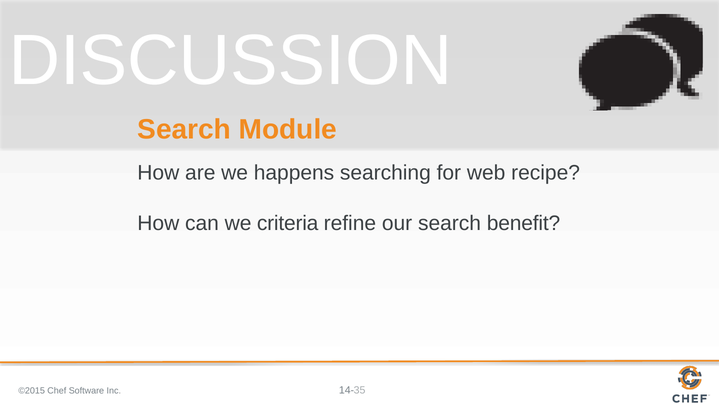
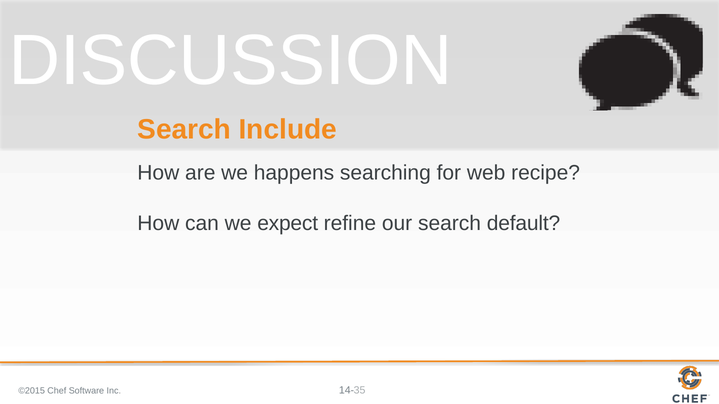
Module: Module -> Include (288, 129)
criteria: criteria -> expect (288, 224)
benefit: benefit -> default (524, 224)
